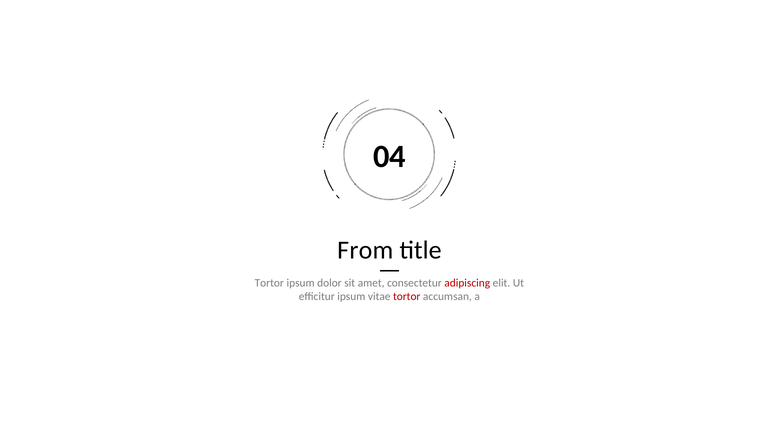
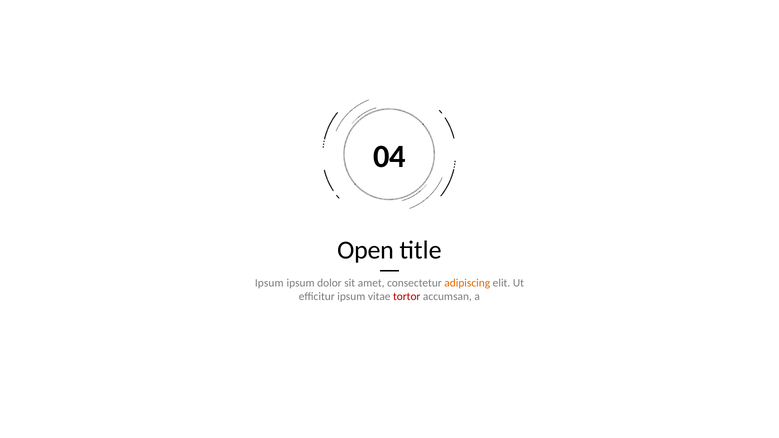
From: From -> Open (366, 250)
Tortor: Tortor -> Ipsum (269, 283)
adipiscing colour: red -> orange (467, 283)
